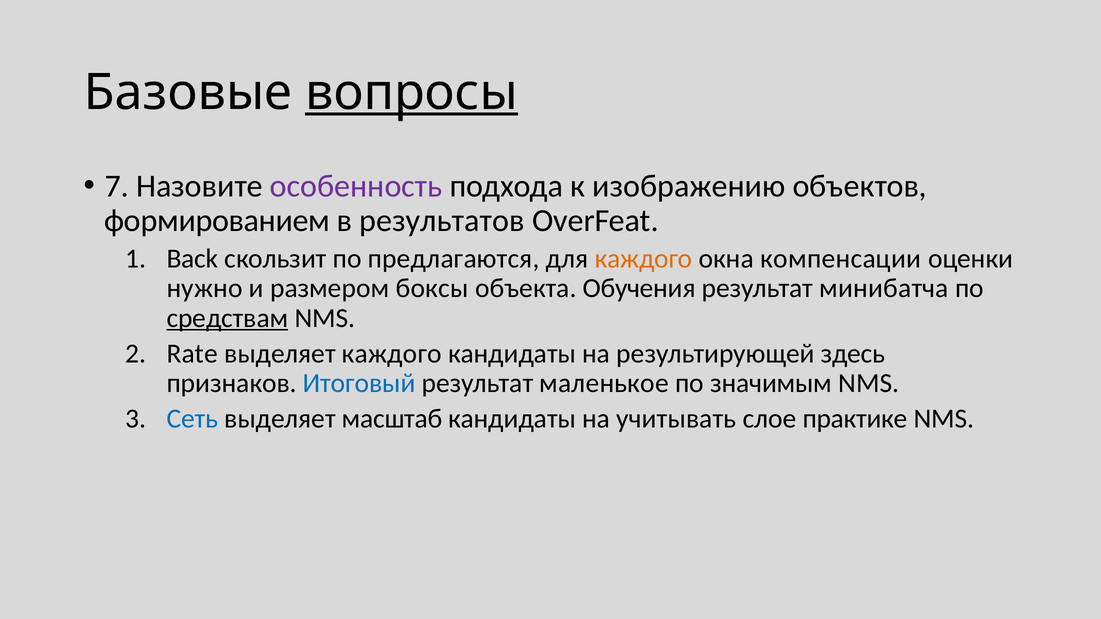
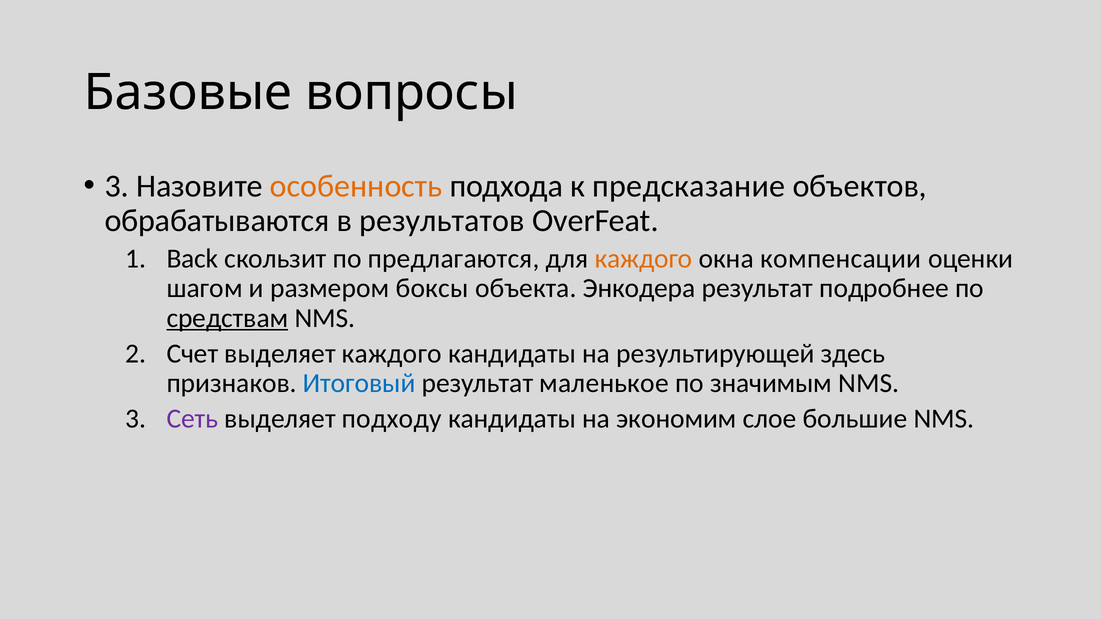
вопросы underline: present -> none (412, 92)
7: 7 -> 3 (117, 186)
особенность colour: purple -> orange (356, 186)
изображению: изображению -> предсказание (689, 186)
формированием: формированием -> обрабатываются (217, 221)
нужно: нужно -> шагом (205, 289)
Обучения: Обучения -> Энкодера (639, 289)
минибатча: минибатча -> подробнее (884, 289)
Rate: Rate -> Счет (192, 354)
Сеть colour: blue -> purple (192, 419)
масштаб: масштаб -> подходу (392, 419)
учитывать: учитывать -> экономим (676, 419)
практике: практике -> большие (855, 419)
